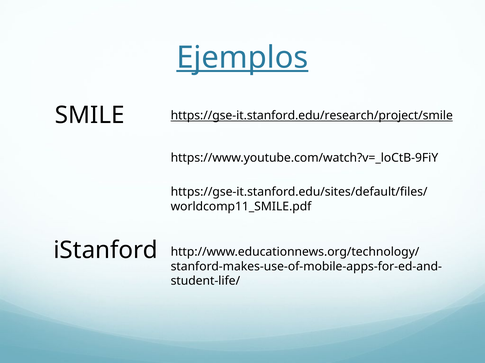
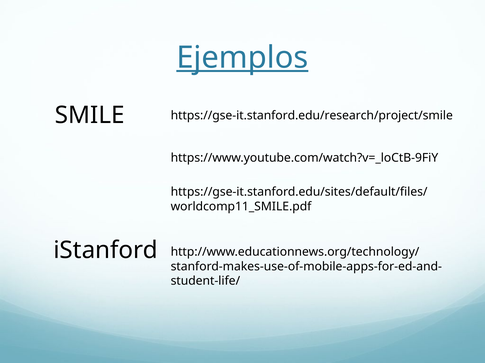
https://gse-it.stanford.edu/research/project/smile underline: present -> none (312, 116)
